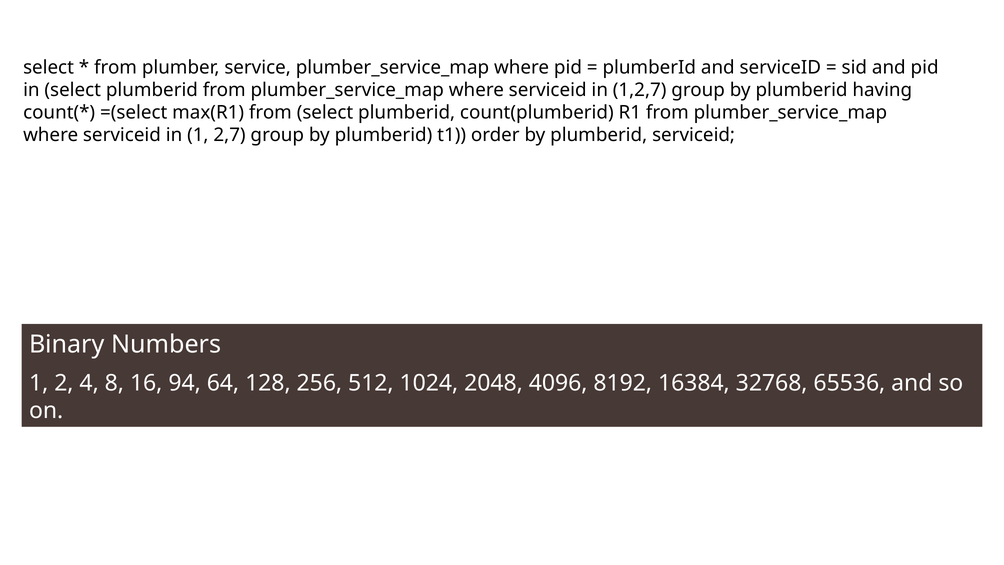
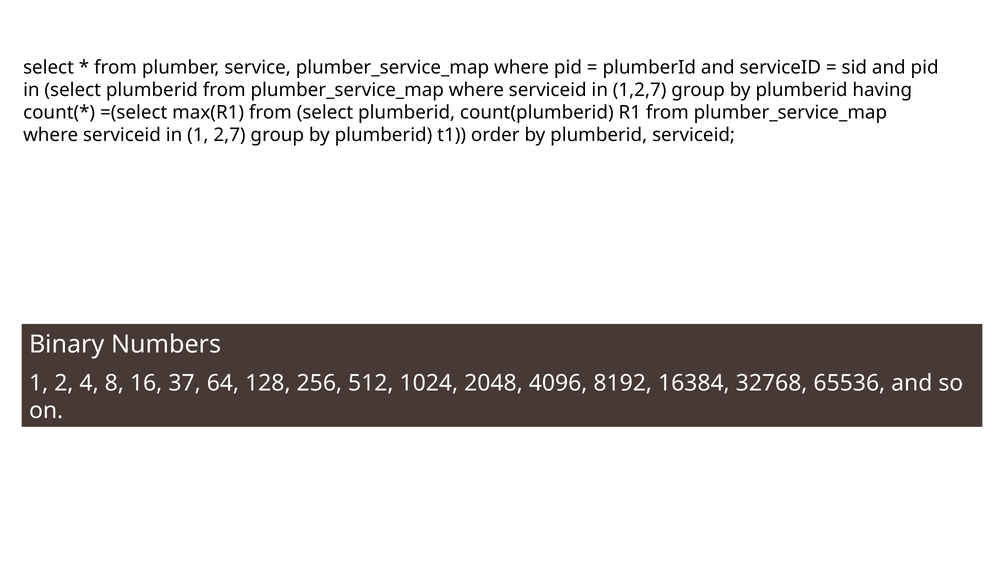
94: 94 -> 37 (185, 383)
